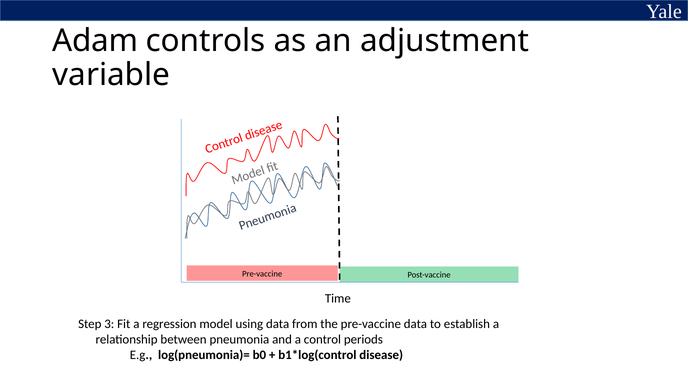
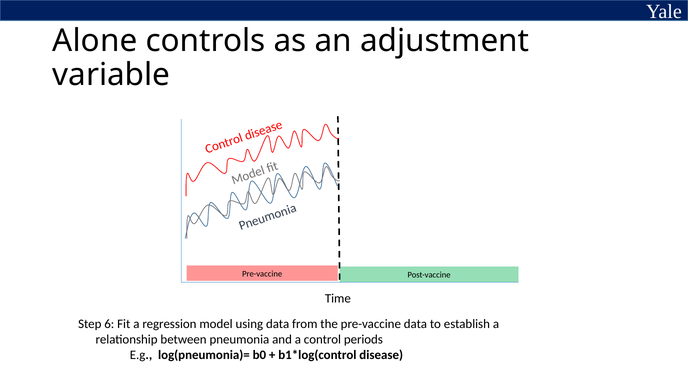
Adam: Adam -> Alone (95, 41)
3: 3 -> 6 (109, 324)
